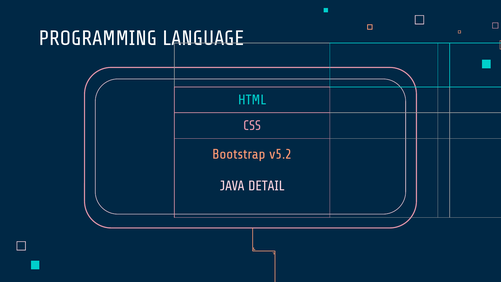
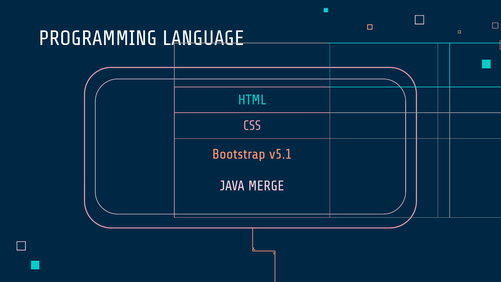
v5.2: v5.2 -> v5.1 (280, 154)
DETAIL: DETAIL -> MERGE (266, 186)
